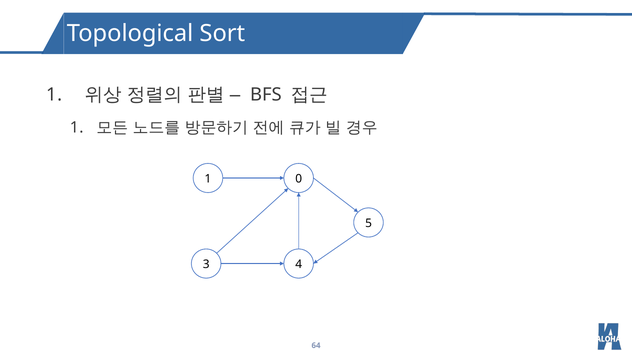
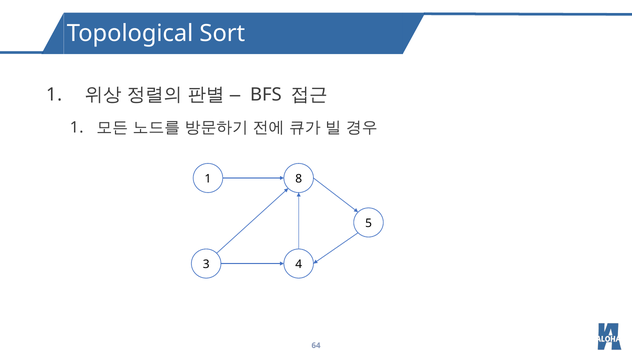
0: 0 -> 8 (299, 179)
